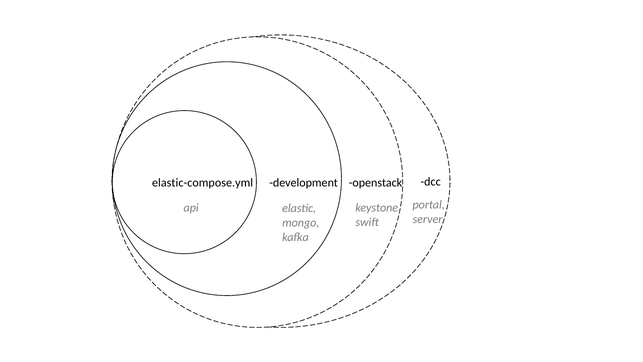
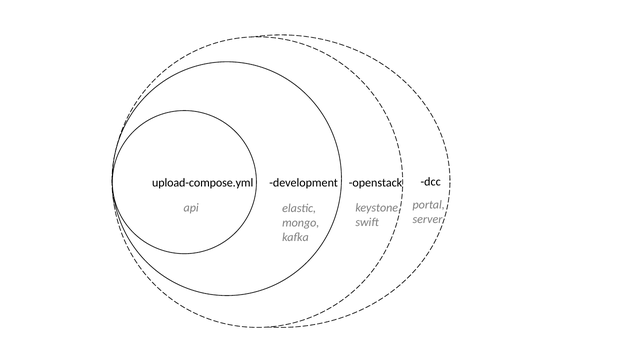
elastic-compose.yml: elastic-compose.yml -> upload-compose.yml (203, 183)
